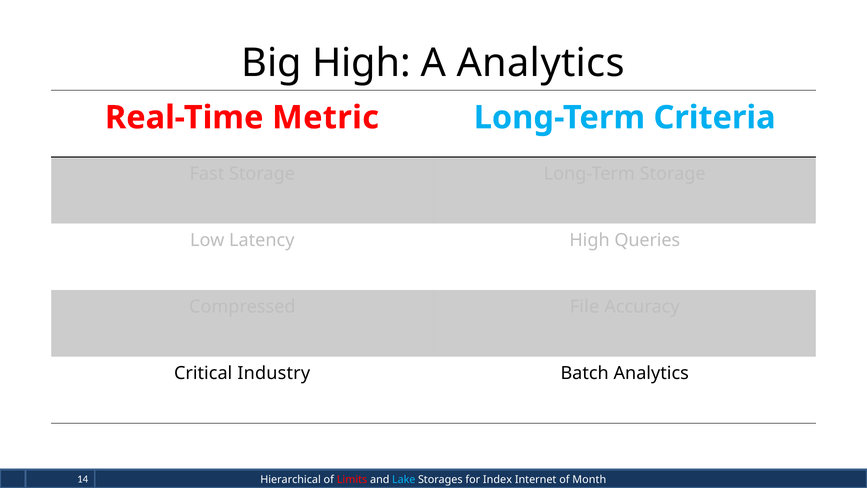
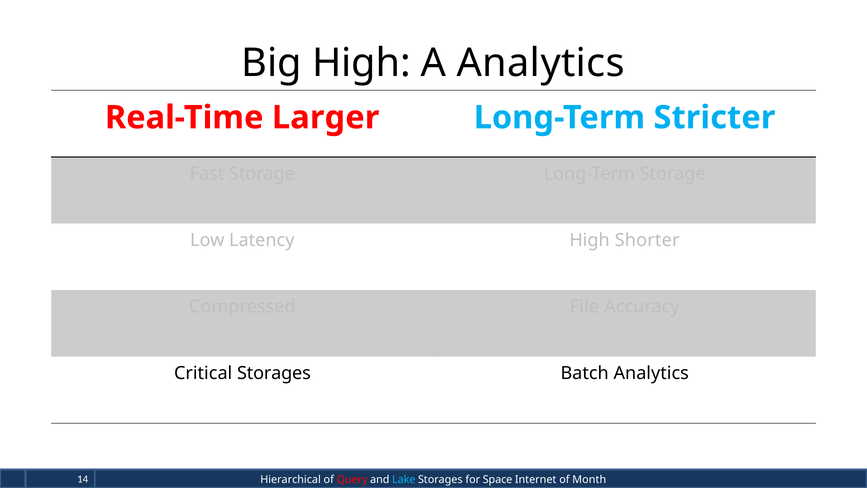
Metric: Metric -> Larger (326, 118)
Criteria: Criteria -> Stricter (714, 118)
Queries: Queries -> Shorter (647, 240)
Critical Industry: Industry -> Storages (274, 373)
Limits: Limits -> Query (352, 479)
Index: Index -> Space (498, 479)
